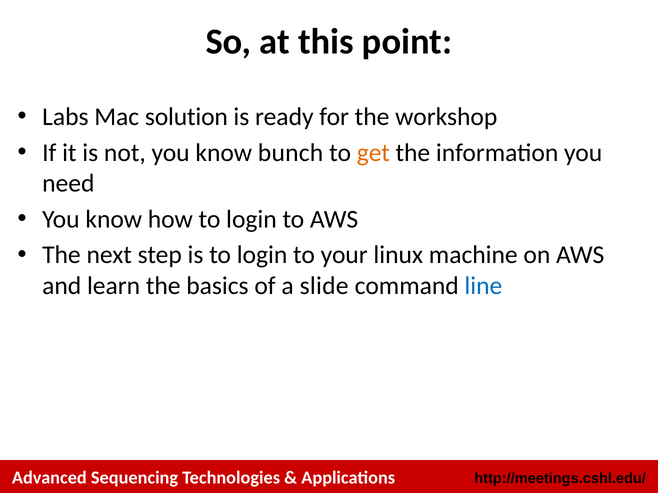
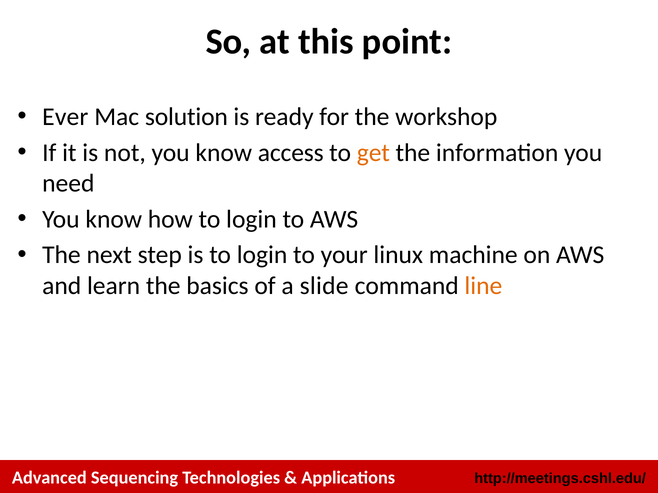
Labs: Labs -> Ever (65, 117)
bunch: bunch -> access (291, 153)
line colour: blue -> orange (483, 286)
